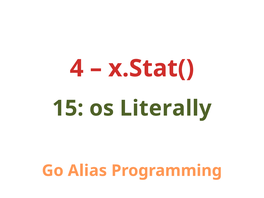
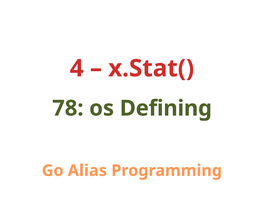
15: 15 -> 78 (68, 108)
Literally: Literally -> Defining (166, 108)
